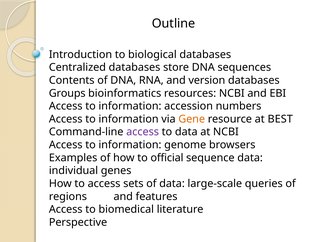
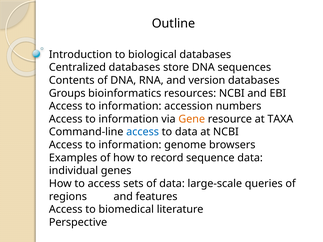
BEST: BEST -> TAXA (280, 119)
access colour: purple -> blue (143, 132)
official: official -> record (167, 158)
